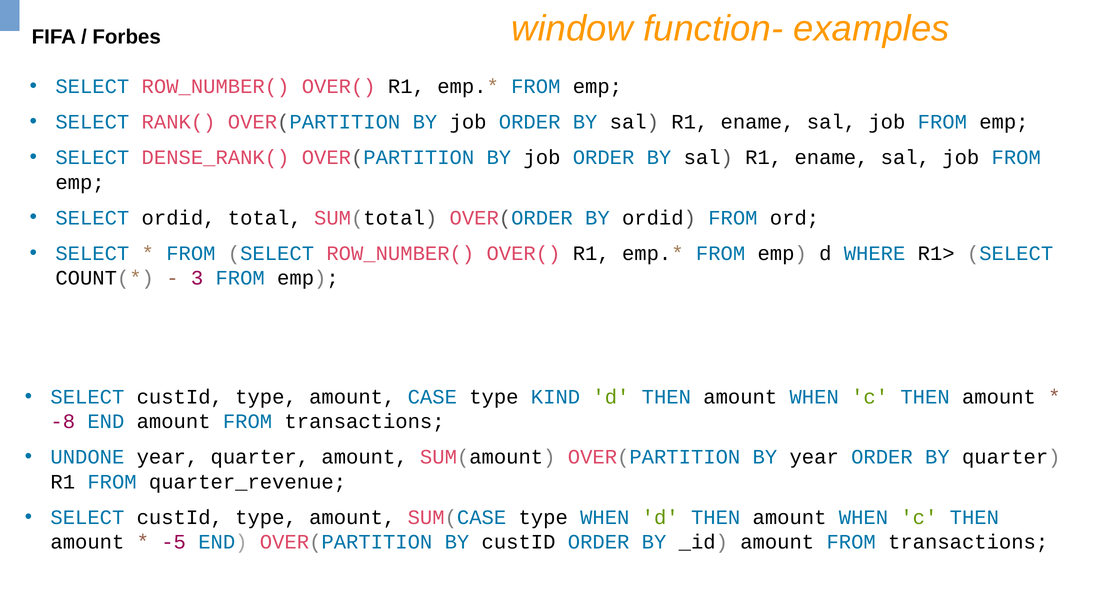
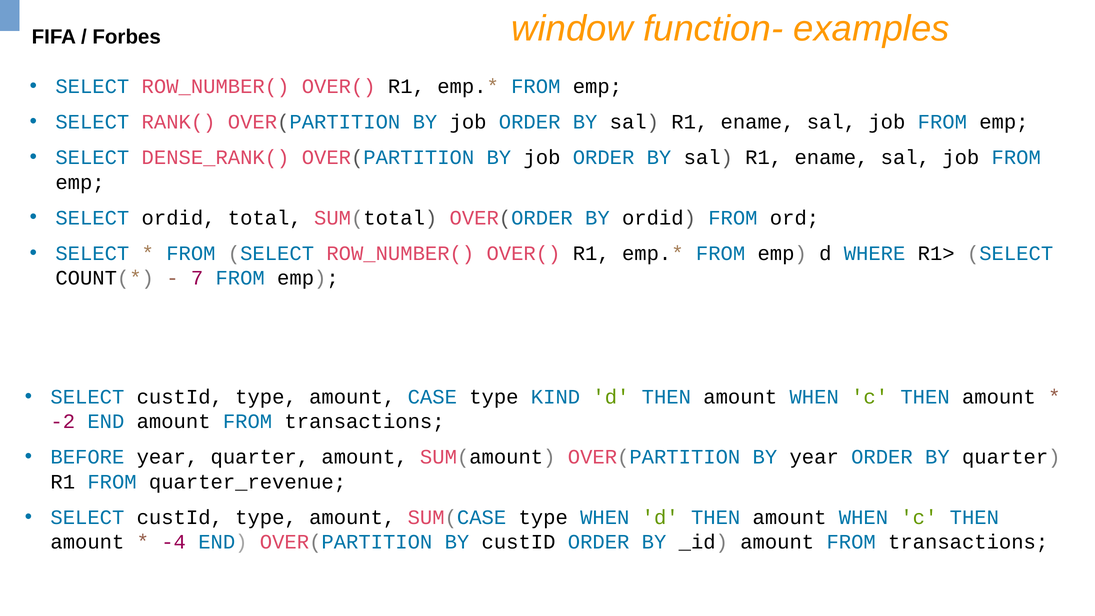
3: 3 -> 7 (197, 278)
-8: -8 -> -2 (63, 421)
UNDONE: UNDONE -> BEFORE (87, 457)
-5: -5 -> -4 (174, 542)
